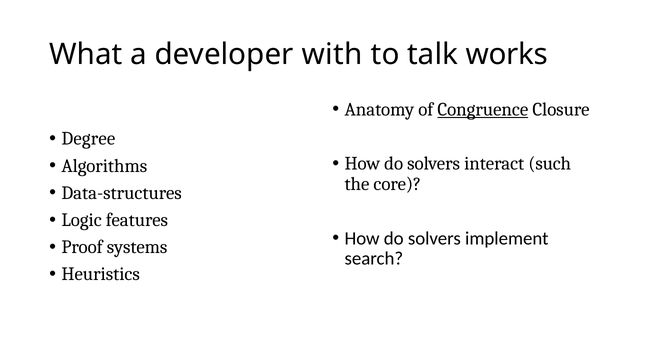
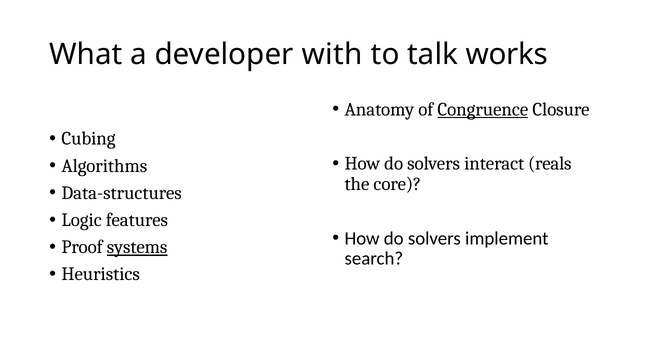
Degree: Degree -> Cubing (88, 139)
such: such -> reals (550, 164)
systems underline: none -> present (137, 247)
